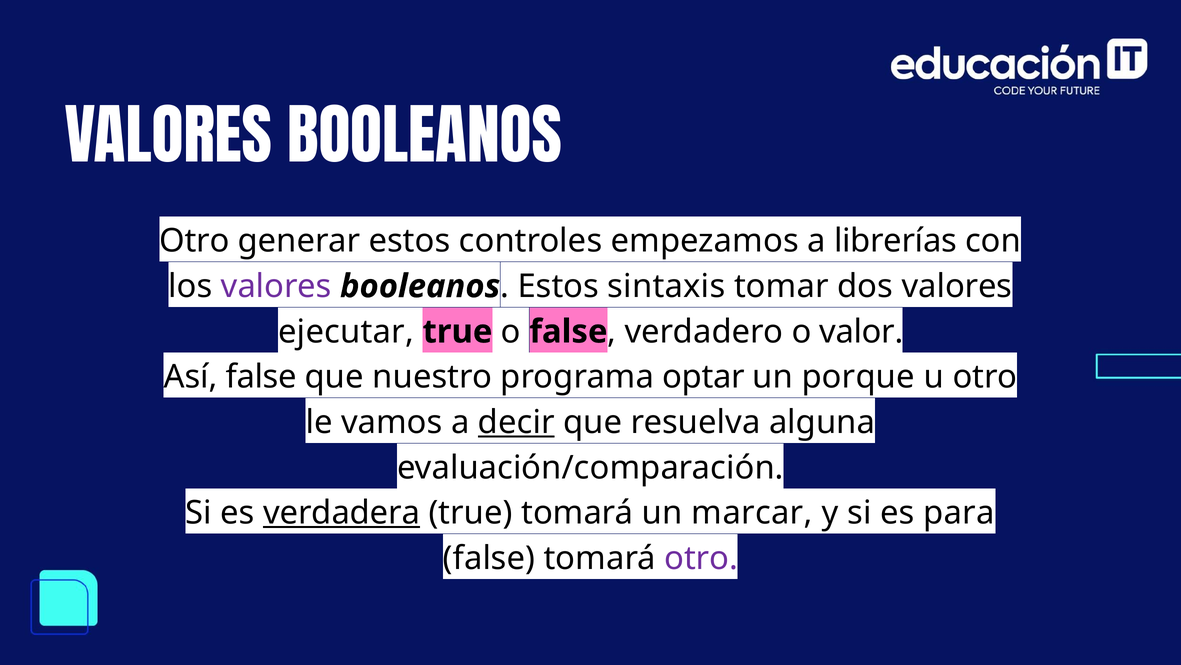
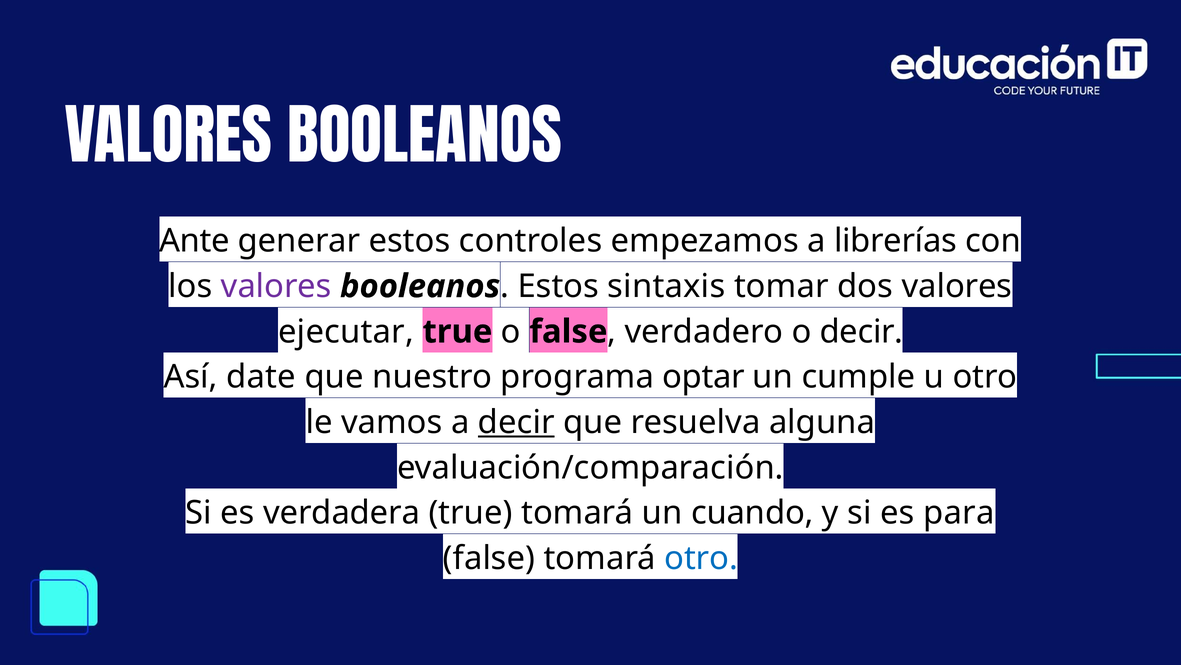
Otro: Otro -> Ante (194, 241)
o valor: valor -> decir (861, 331)
Así false: false -> date (261, 377)
porque: porque -> cumple (858, 377)
verdadera underline: present -> none (342, 513)
marcar: marcar -> cuando (752, 513)
otro colour: purple -> blue (701, 558)
